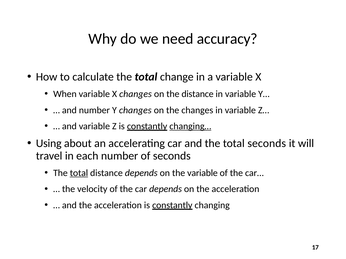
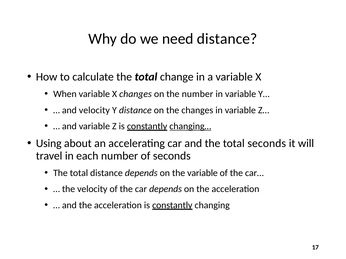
need accuracy: accuracy -> distance (227, 39)
the distance: distance -> number (197, 94)
and number: number -> velocity (94, 110)
Y changes: changes -> distance (135, 110)
total underline: present -> none (79, 173)
